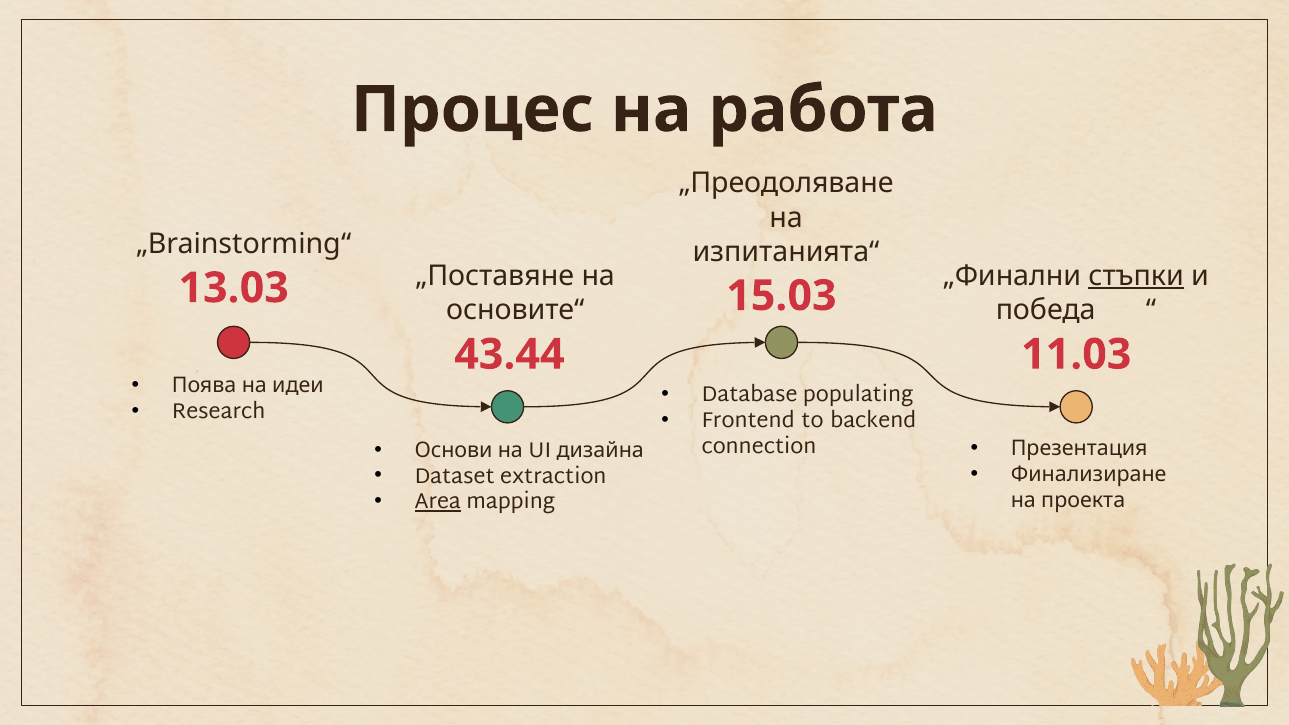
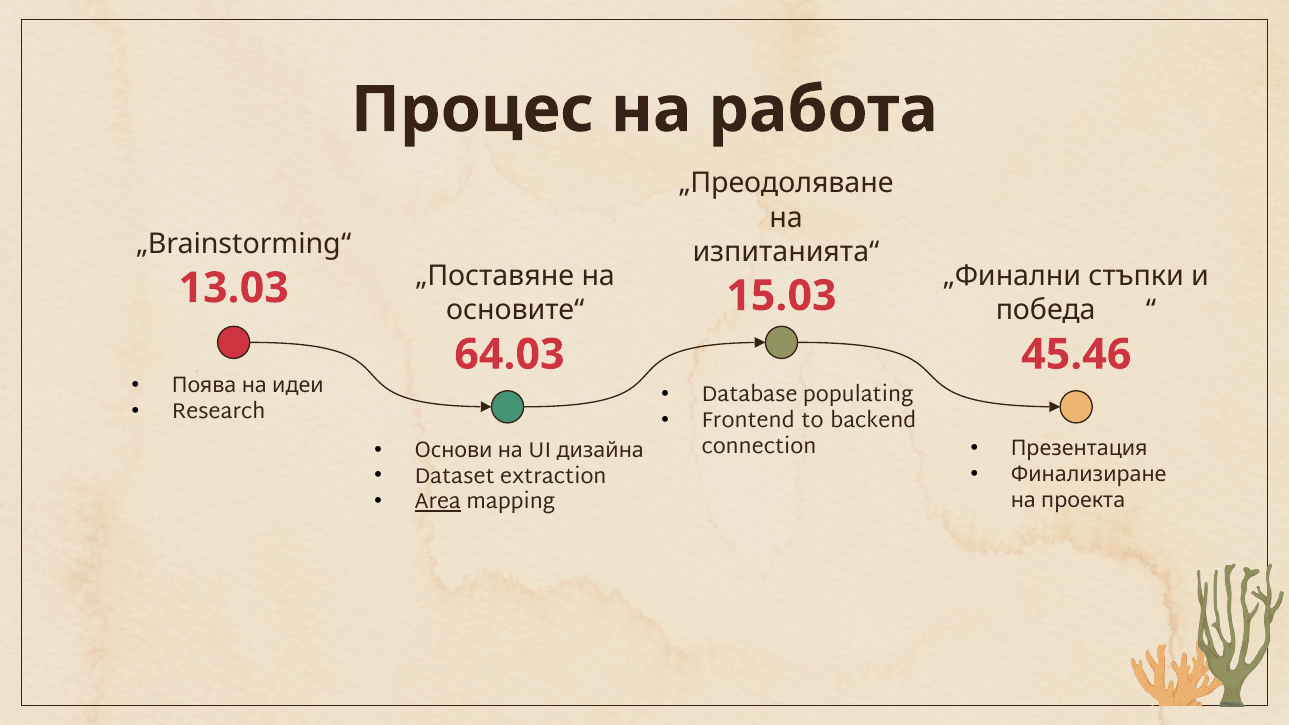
стъпки underline: present -> none (1136, 276)
43.44: 43.44 -> 64.03 (509, 355)
11.03: 11.03 -> 45.46 (1076, 355)
